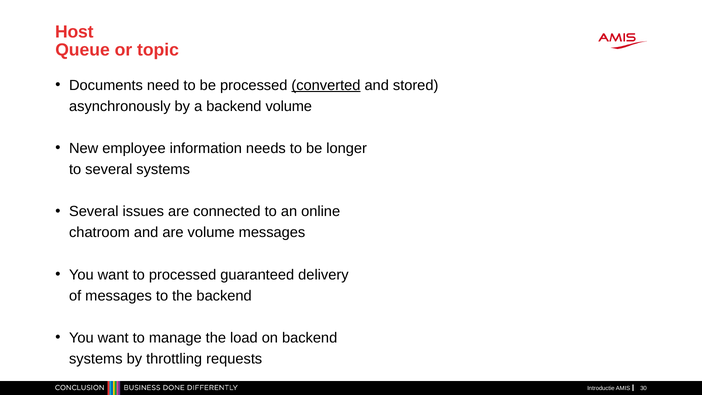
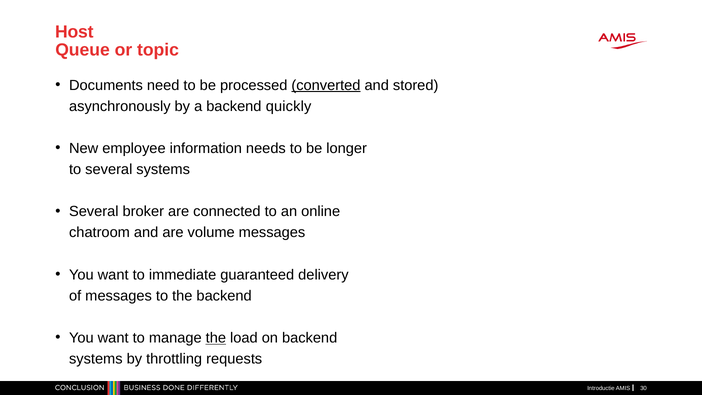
backend volume: volume -> quickly (289, 106)
issues: issues -> broker (143, 212)
to processed: processed -> immediate (183, 275)
the underline: none -> present (216, 338)
